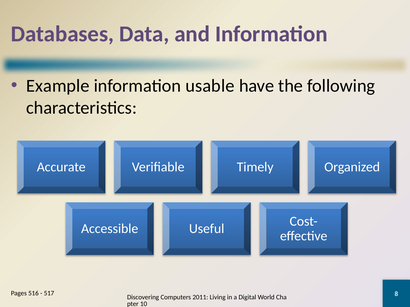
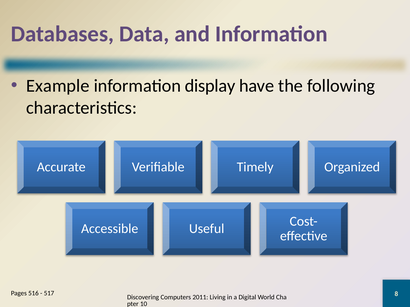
usable: usable -> display (210, 86)
